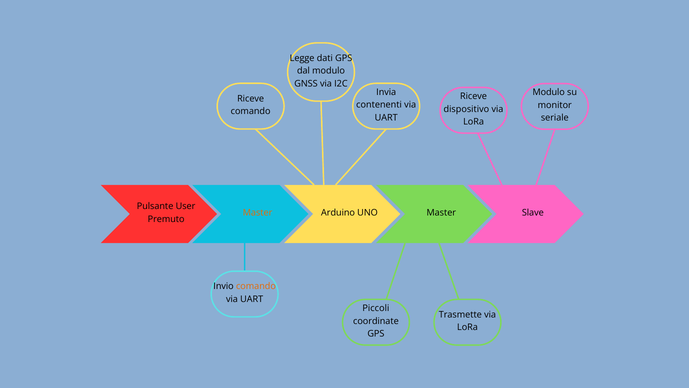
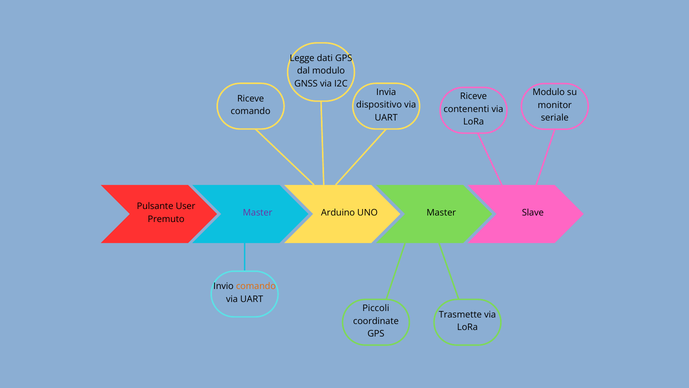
contenenti: contenenti -> dispositivo (379, 105)
dispositivo: dispositivo -> contenenti (466, 109)
Master colour: orange -> purple (258, 213)
